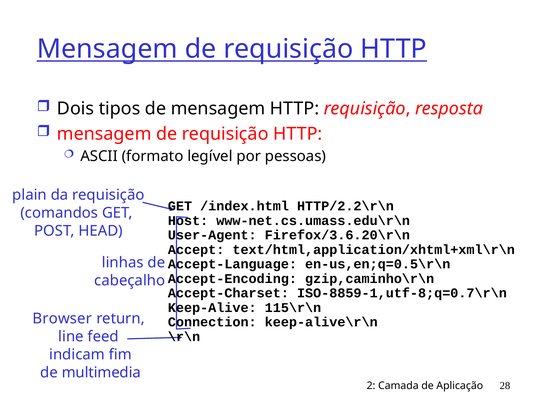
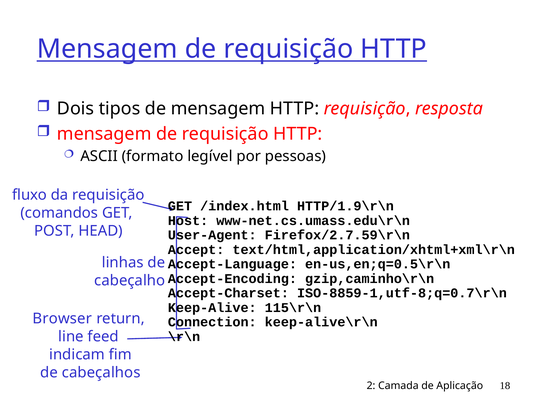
plain: plain -> fluxo (30, 195)
HTTP/2.2\r\n: HTTP/2.2\r\n -> HTTP/1.9\r\n (345, 206)
Firefox/3.6.20\r\n: Firefox/3.6.20\r\n -> Firefox/2.7.59\r\n (337, 235)
multimedia: multimedia -> cabeçalhos (101, 373)
28: 28 -> 18 (505, 386)
